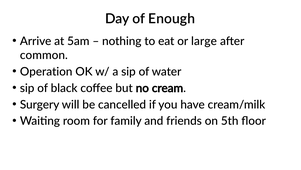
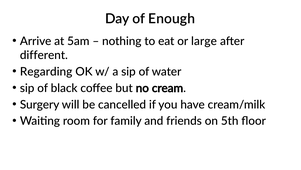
common: common -> different (44, 55)
Operation: Operation -> Regarding (46, 71)
